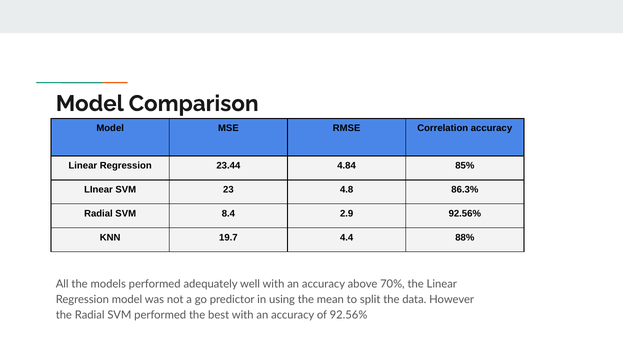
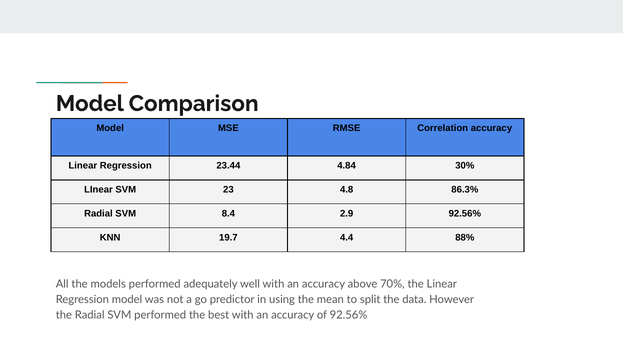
85%: 85% -> 30% (465, 166)
